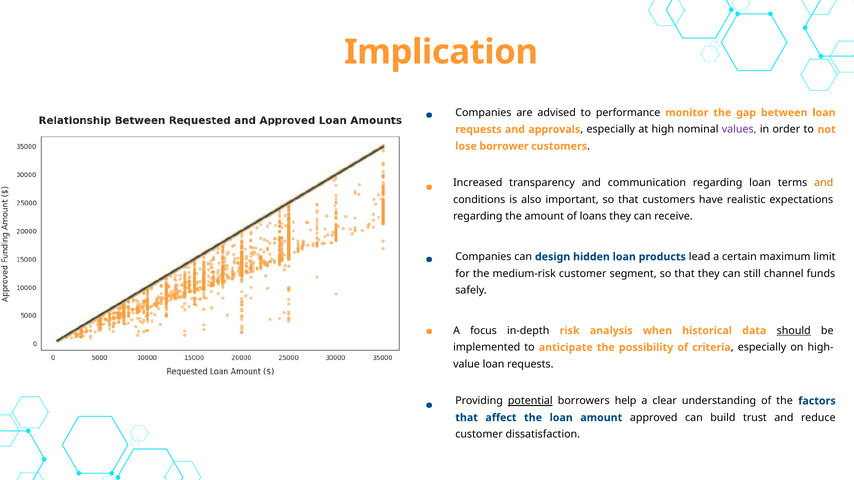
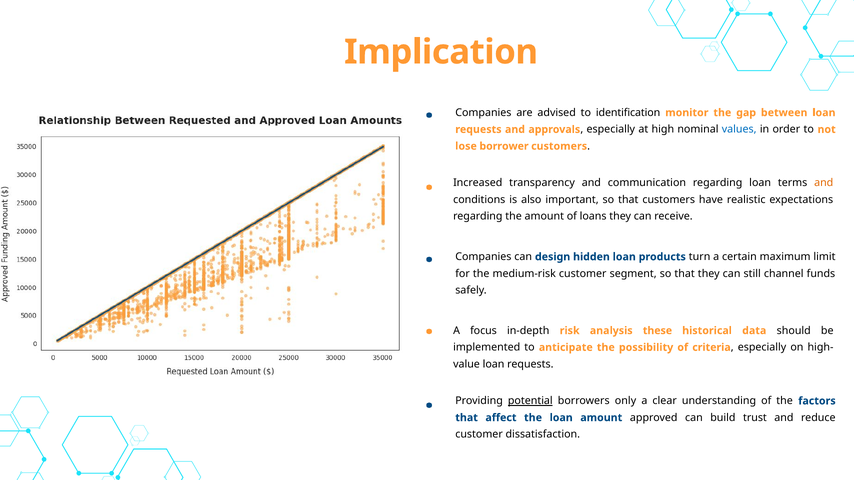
performance: performance -> identification (628, 113)
values colour: purple -> blue (739, 130)
lead: lead -> turn (700, 257)
when: when -> these (657, 331)
should underline: present -> none (794, 331)
help: help -> only (626, 401)
